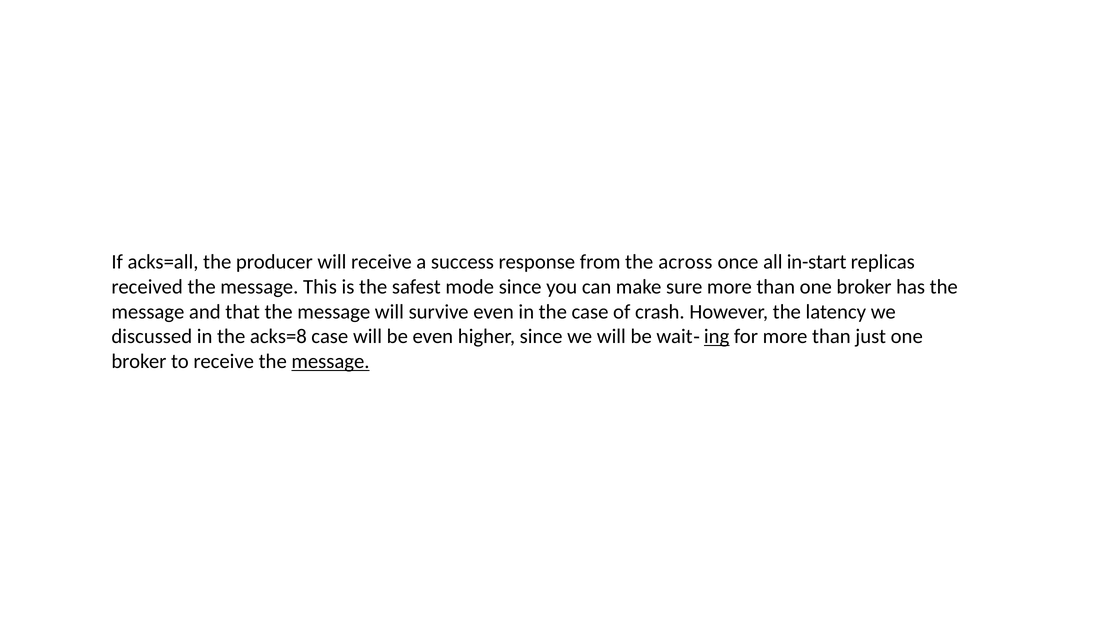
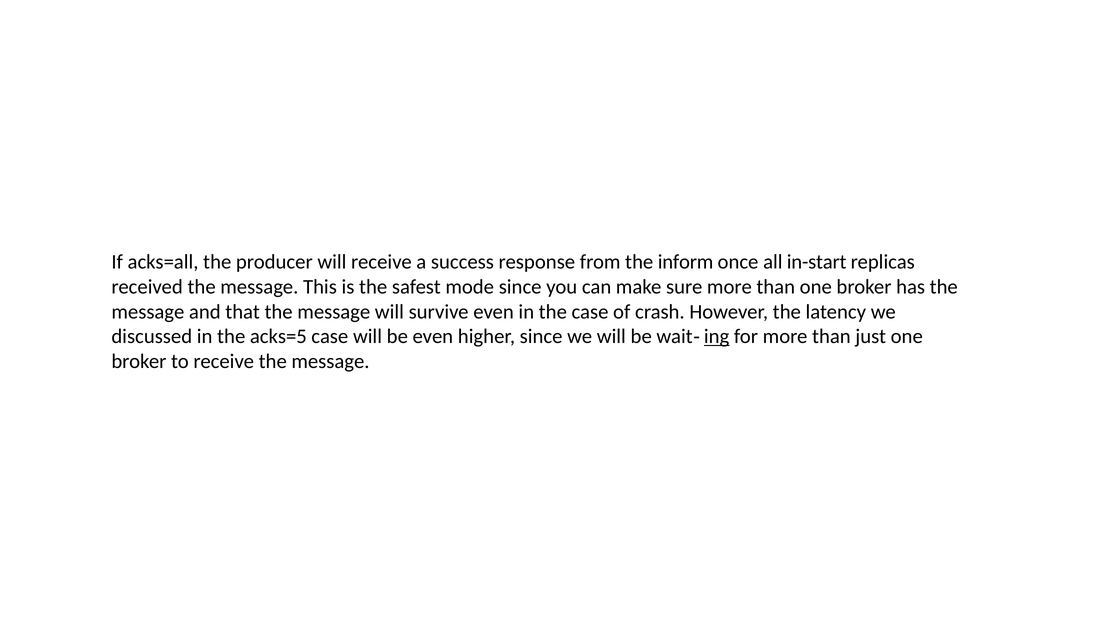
across: across -> inform (686, 262)
acks=8: acks=8 -> acks=5 (278, 337)
message underline: present -> none (330, 362)
